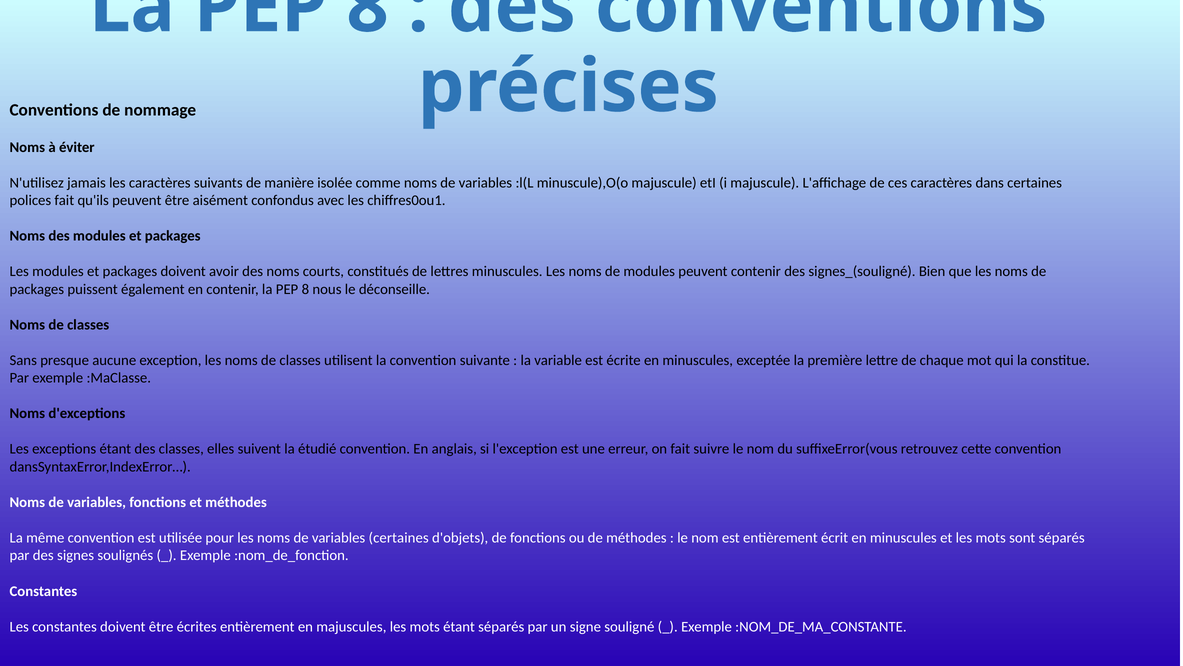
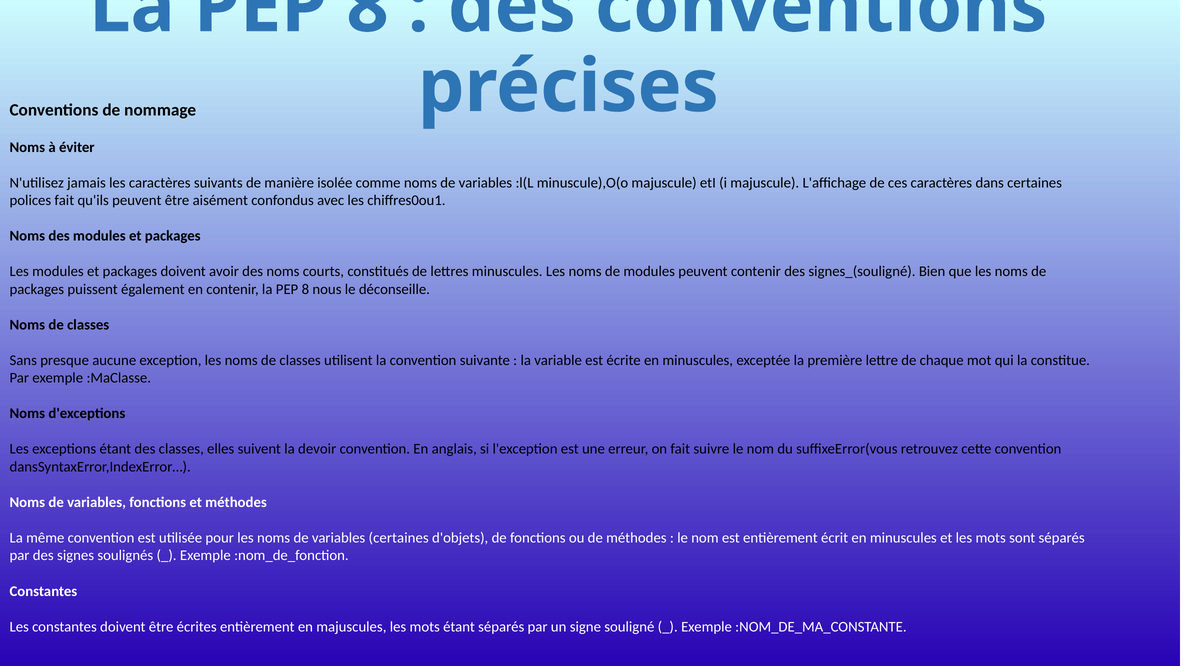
étudié: étudié -> devoir (317, 449)
